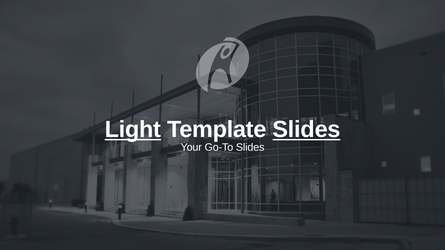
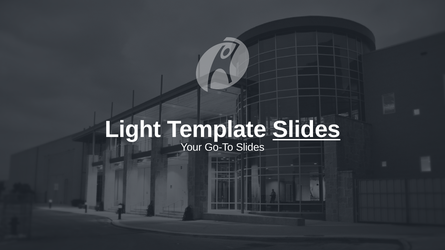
Light underline: present -> none (133, 130)
